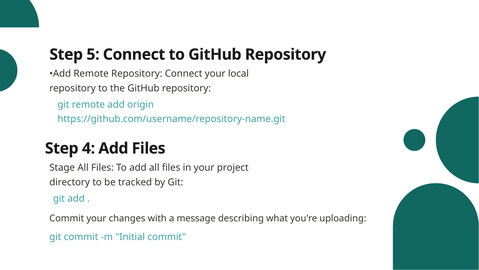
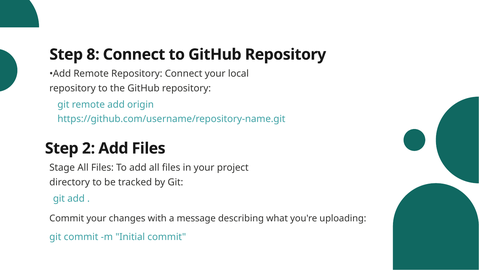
5: 5 -> 8 (93, 54)
4: 4 -> 2 (89, 148)
